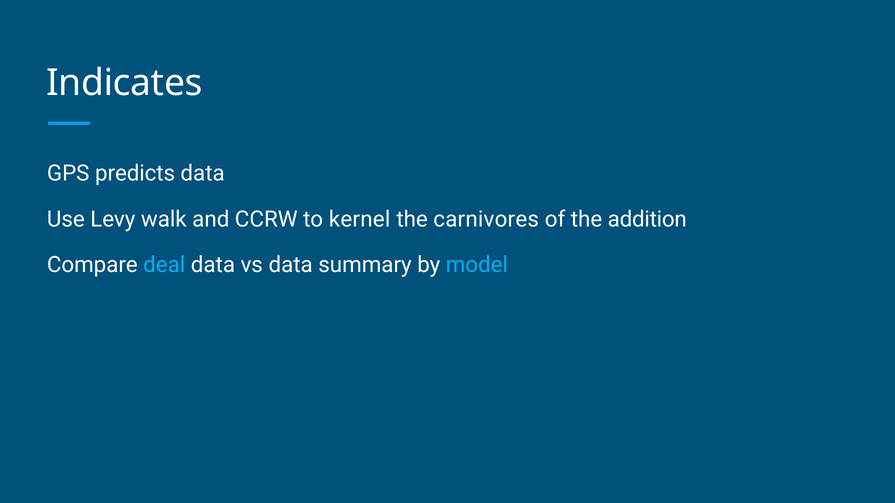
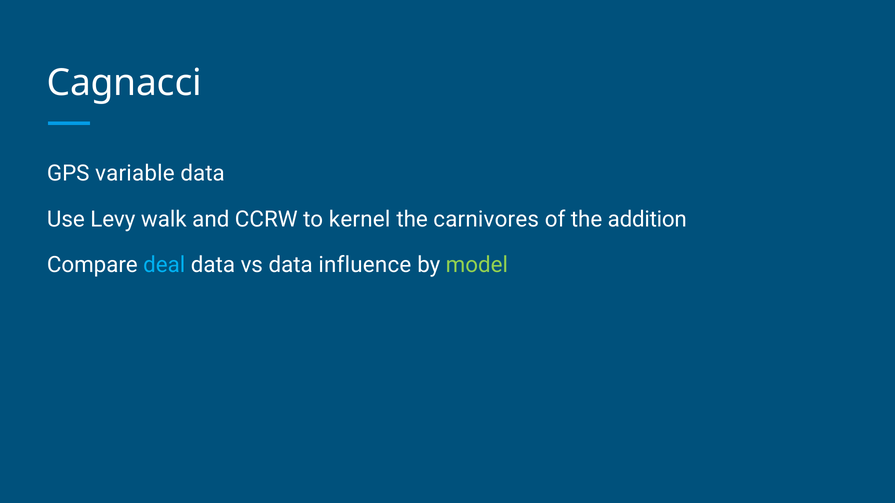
Indicates: Indicates -> Cagnacci (124, 83)
predicts: predicts -> variable (135, 174)
summary: summary -> influence (365, 265)
model colour: light blue -> light green (477, 265)
